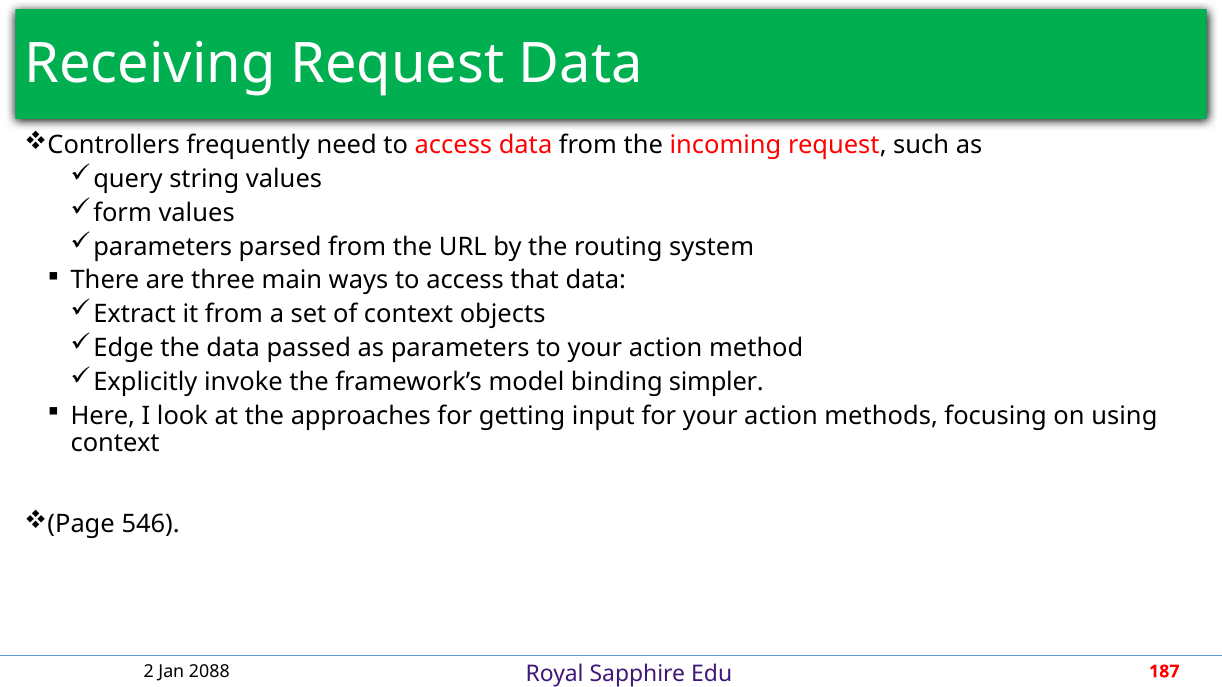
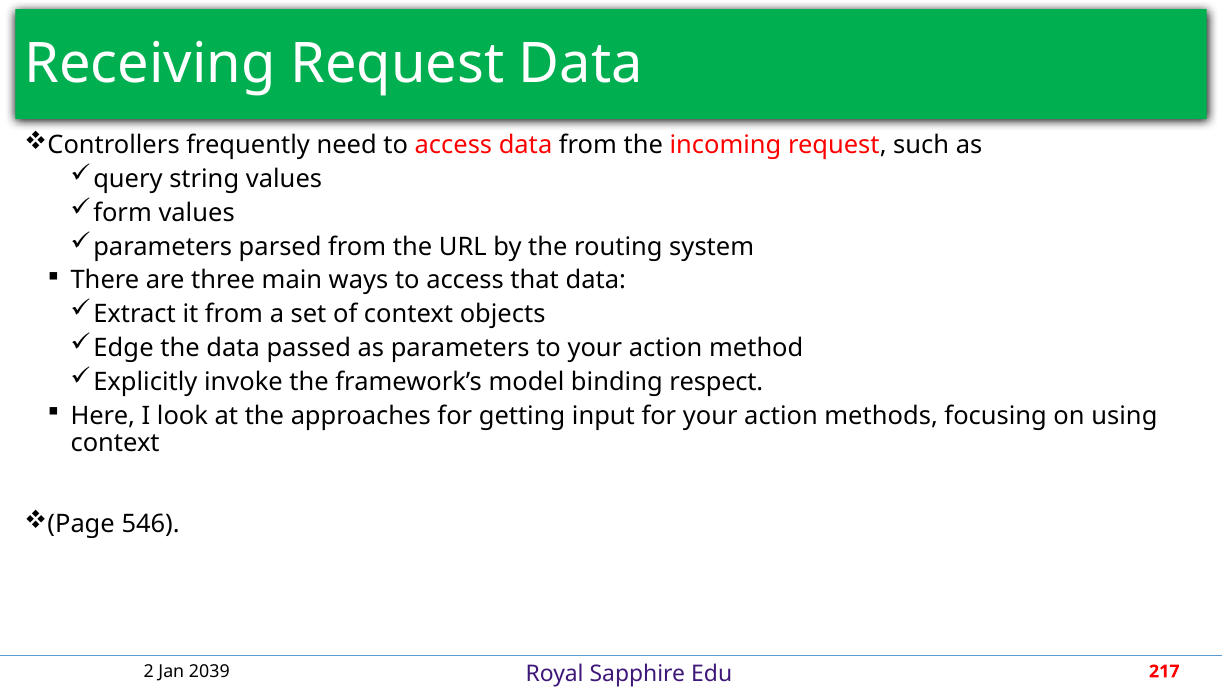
simpler: simpler -> respect (716, 382)
2088: 2088 -> 2039 (209, 672)
187: 187 -> 217 (1164, 672)
